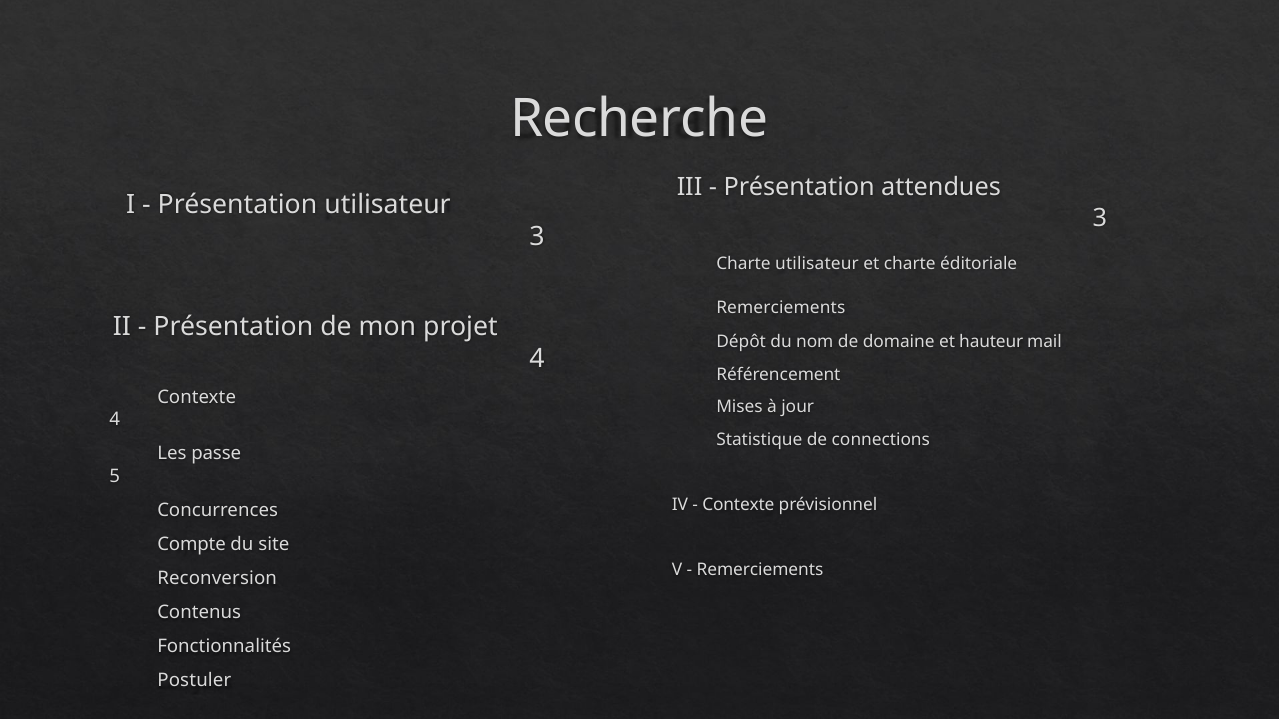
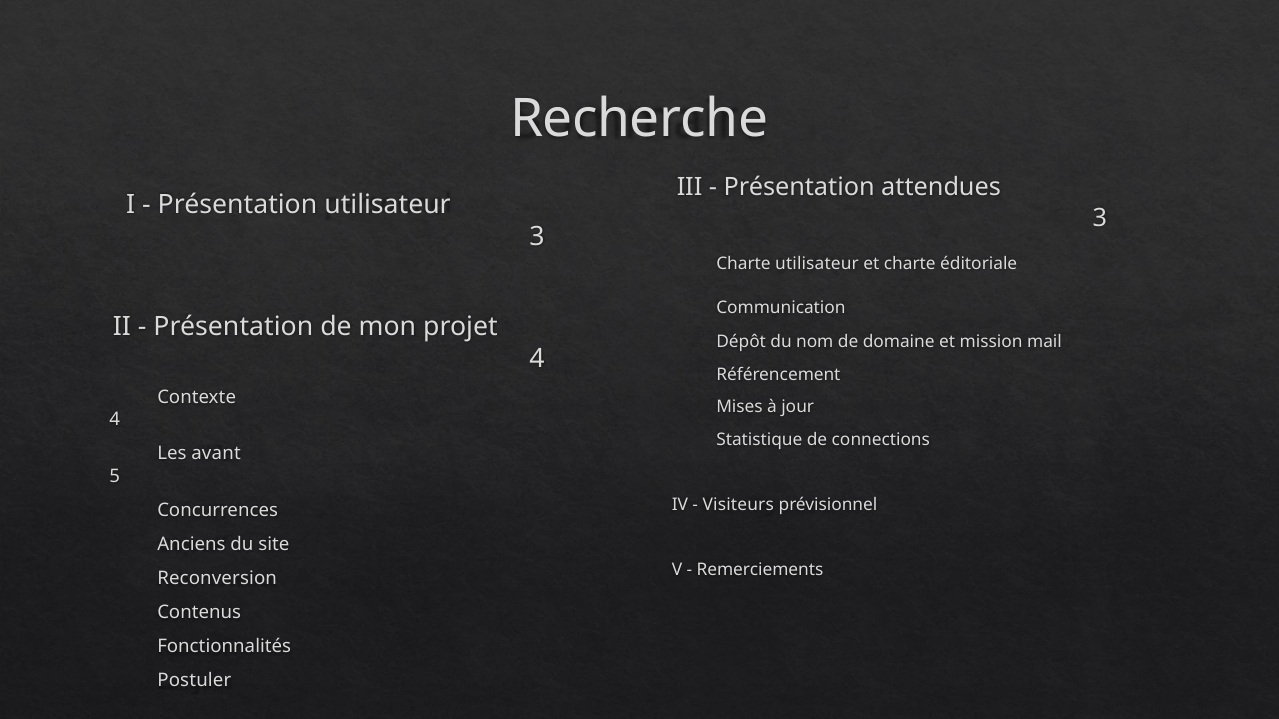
Remerciements: Remerciements -> Communication (781, 308)
hauteur: hauteur -> mission (991, 342)
passe: passe -> avant (216, 454)
Contexte: Contexte -> Visiteurs (738, 505)
Compte: Compte -> Anciens (191, 545)
